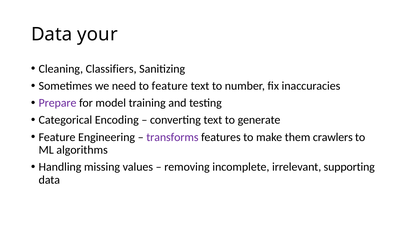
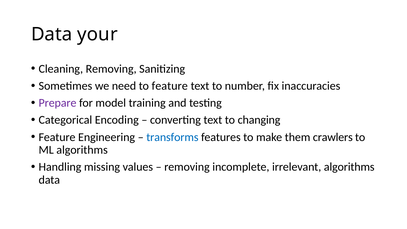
Cleaning Classifiers: Classifiers -> Removing (111, 69)
generate: generate -> changing (259, 120)
transforms colour: purple -> blue (172, 137)
irrelevant supporting: supporting -> algorithms (349, 167)
